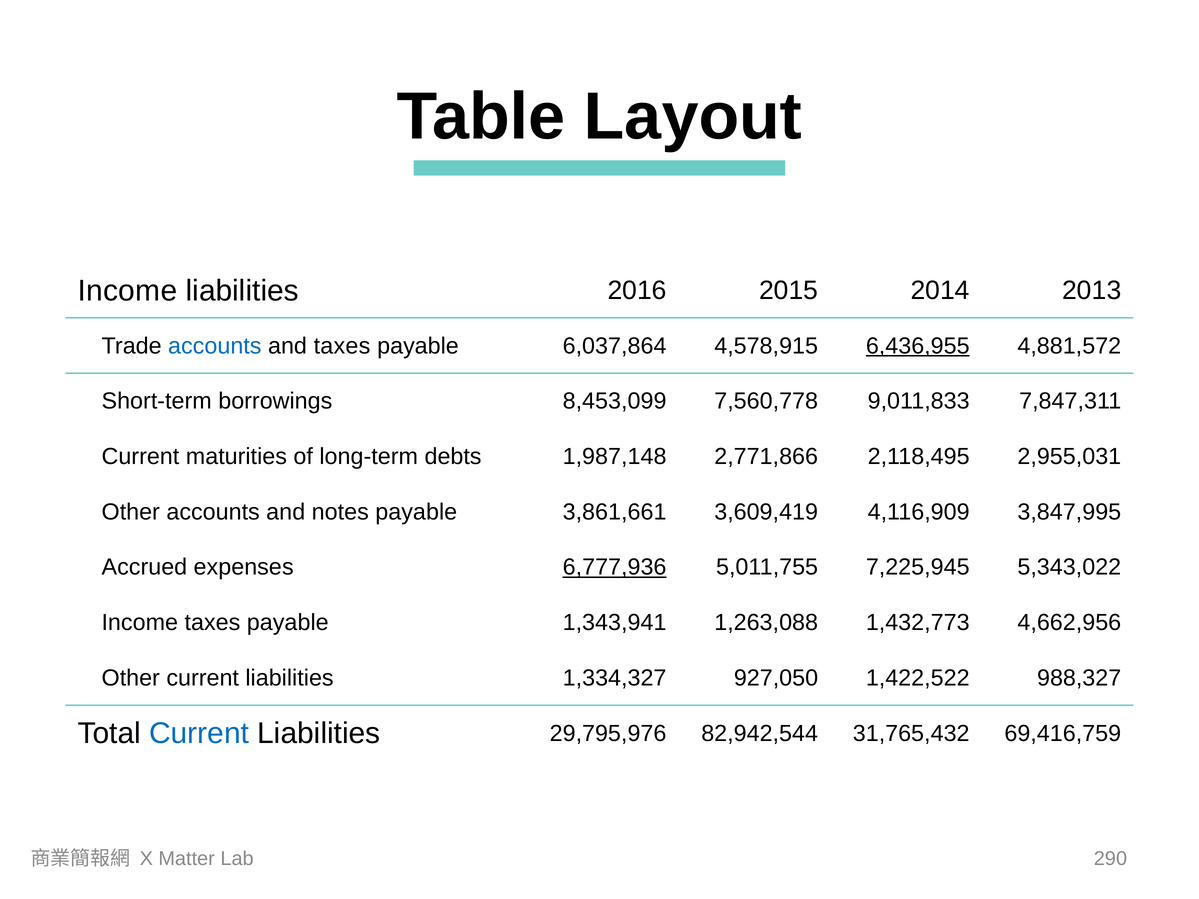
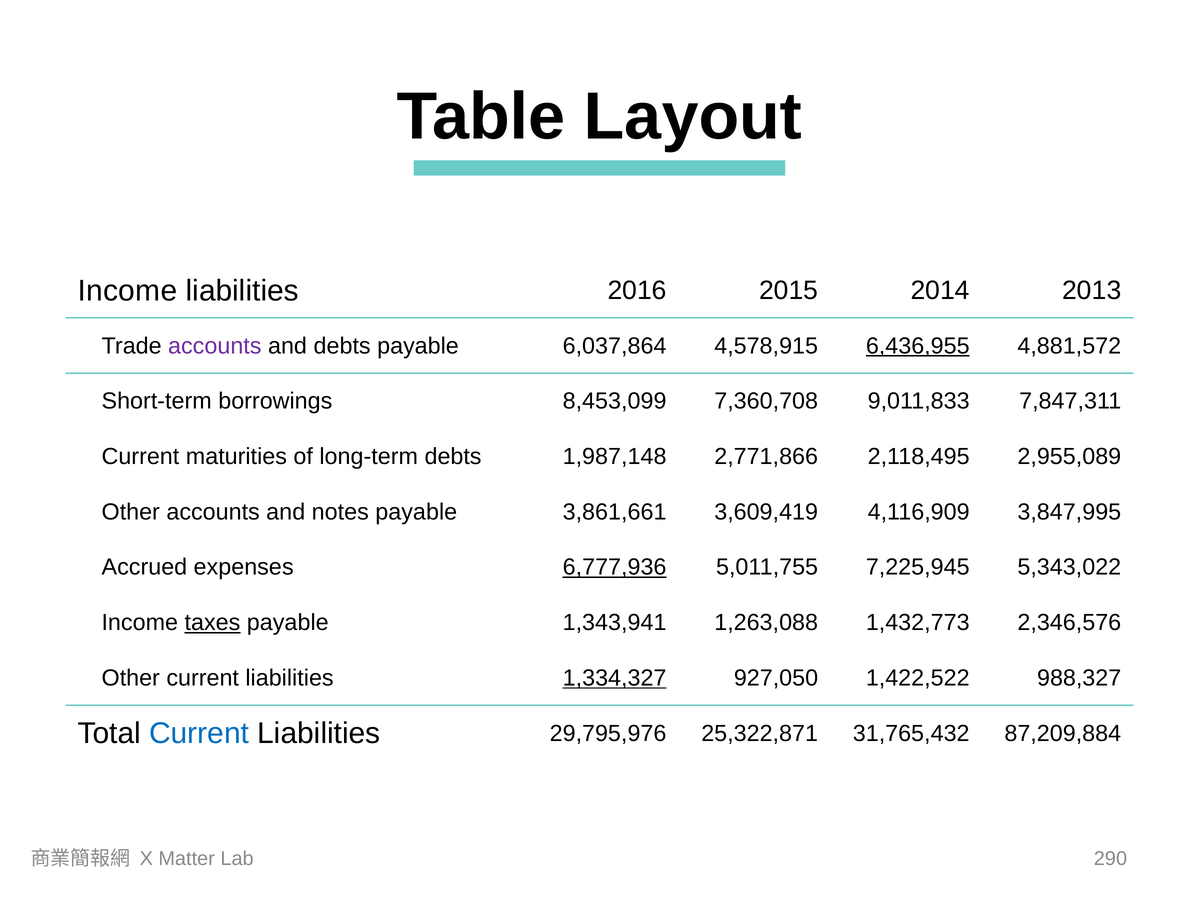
accounts colour: blue -> purple (215, 346)
and taxes: taxes -> debts (342, 346)
7,560,778: 7,560,778 -> 7,360,708 (766, 401)
2,955,031: 2,955,031 -> 2,955,089 (1069, 457)
taxes underline: none -> present (212, 623)
4,662,956: 4,662,956 -> 2,346,576 (1069, 623)
1,334,327 underline: none -> present (615, 678)
82,942,544: 82,942,544 -> 25,322,871 (760, 734)
69,416,759: 69,416,759 -> 87,209,884 (1063, 734)
